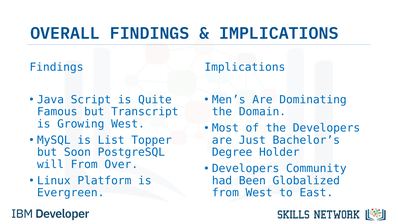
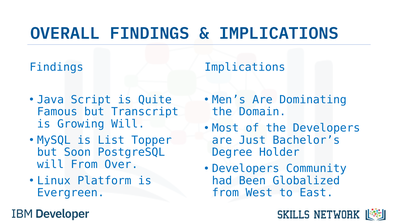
Growing West: West -> Will (128, 124)
